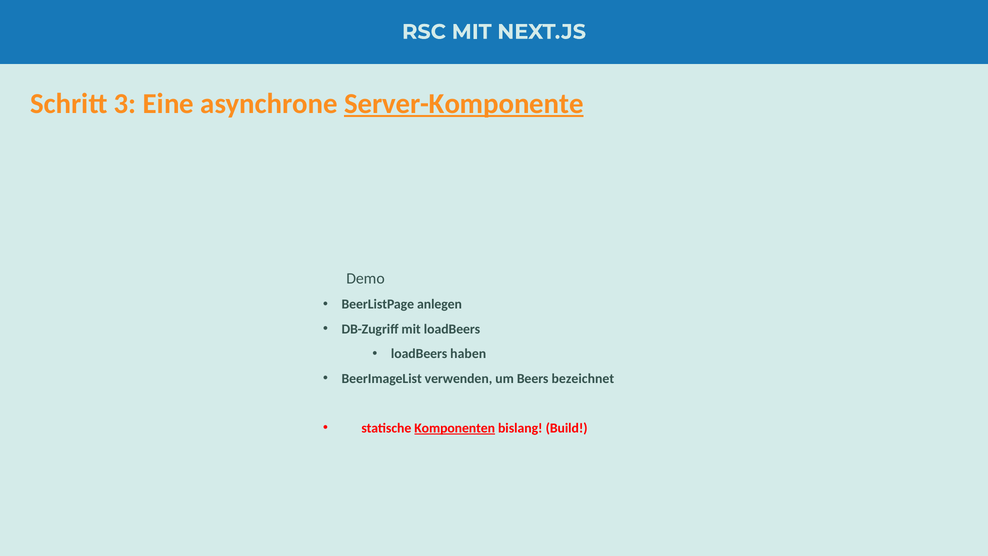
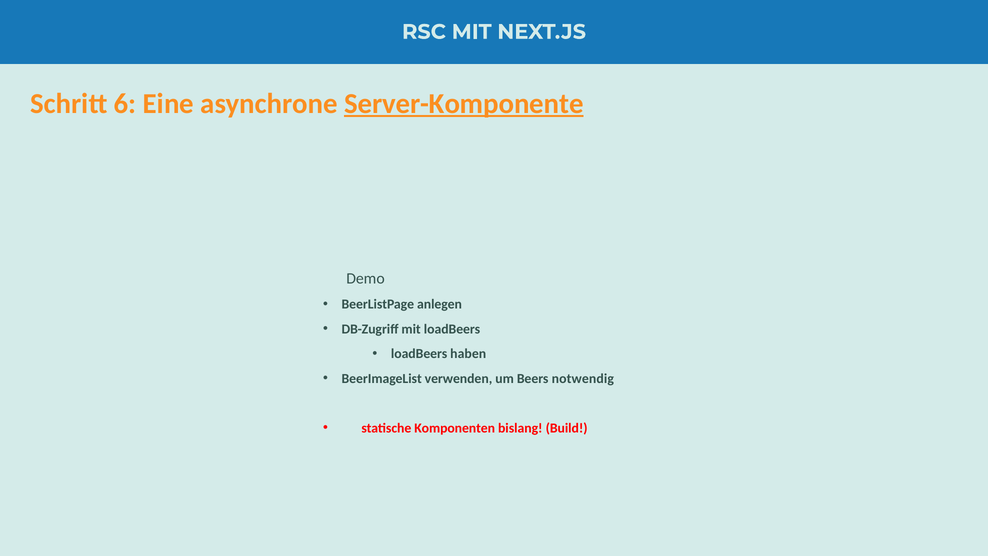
3: 3 -> 6 (125, 103)
bezeichnet: bezeichnet -> notwendig (583, 378)
Komponenten underline: present -> none (455, 428)
